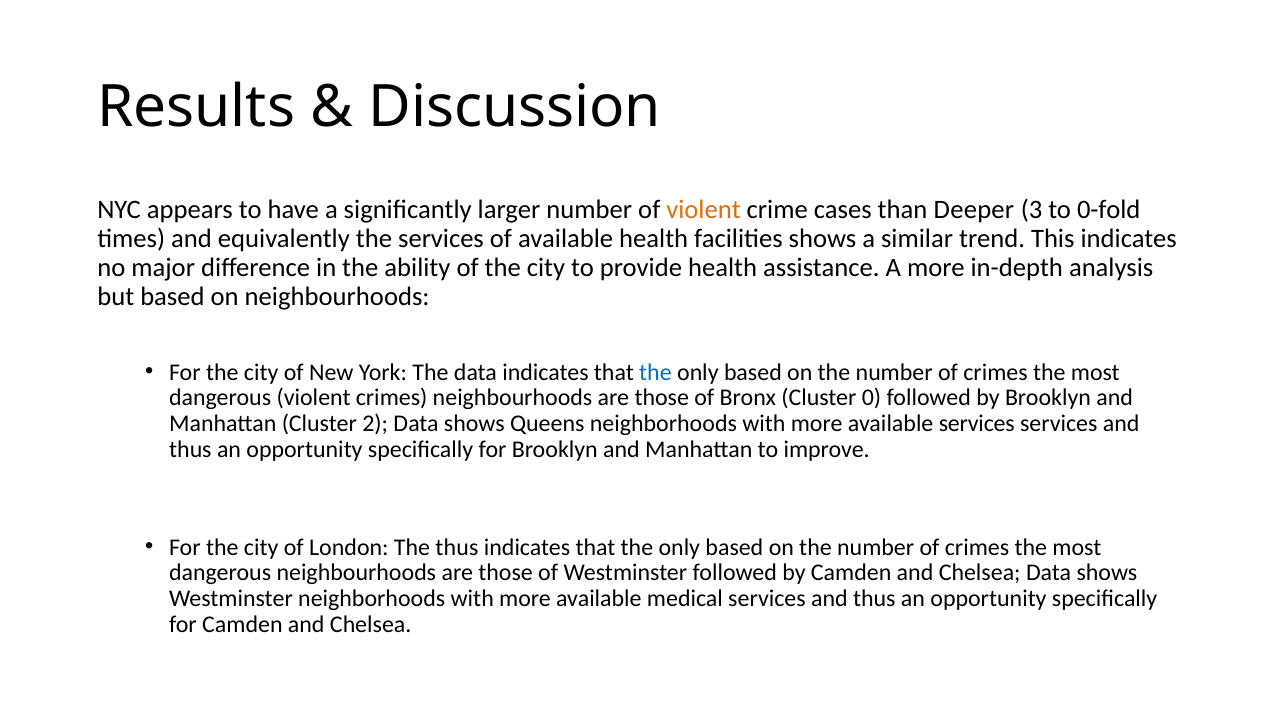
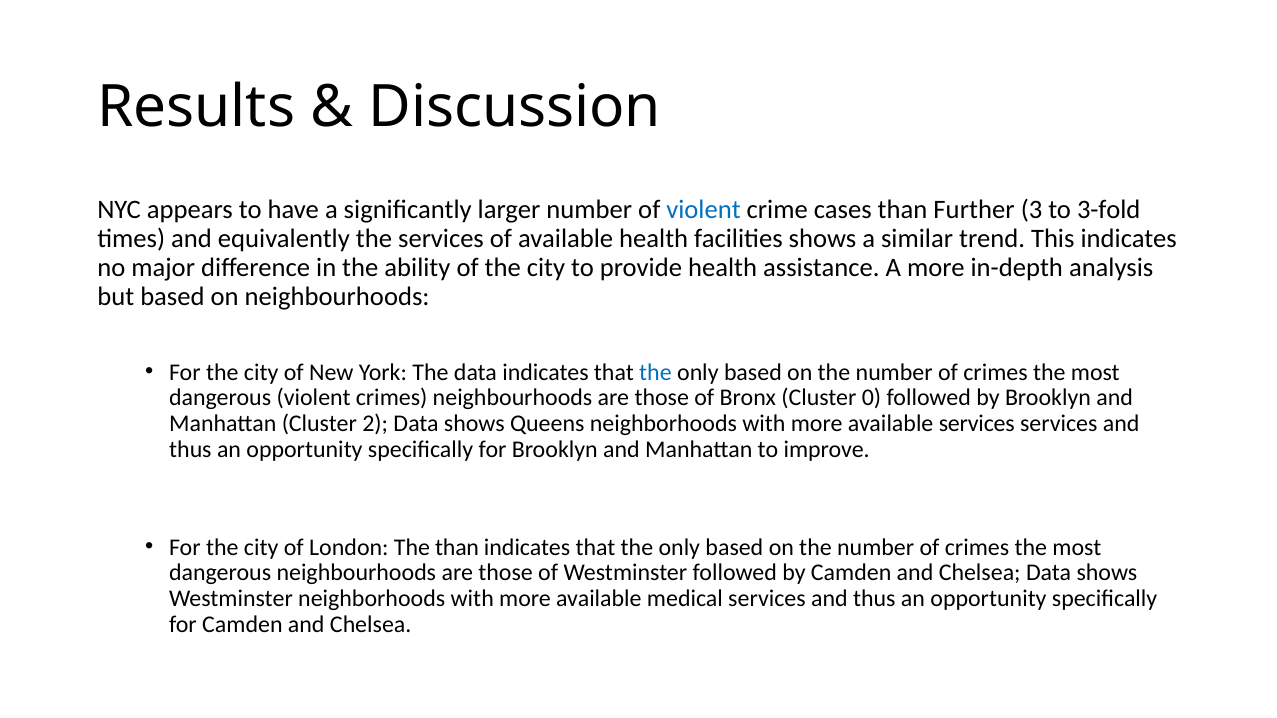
violent colour: orange -> blue (704, 210)
Deeper: Deeper -> Further (974, 210)
0-fold: 0-fold -> 3-fold (1109, 210)
The thus: thus -> than (457, 547)
